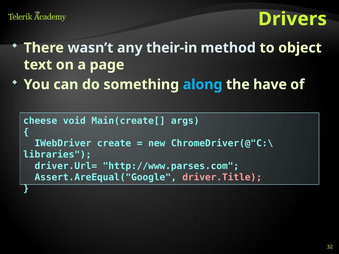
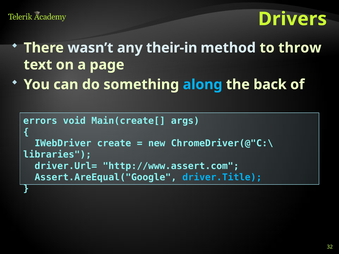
object: object -> throw (300, 48)
have: have -> back (270, 85)
cheese: cheese -> errors (40, 121)
http://www.parses.com: http://www.parses.com -> http://www.assert.com (171, 166)
driver.Title colour: pink -> light blue (222, 177)
